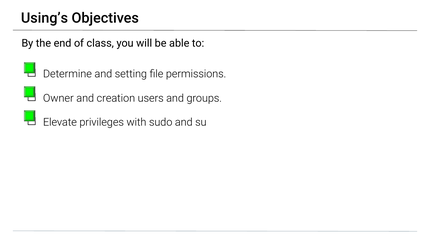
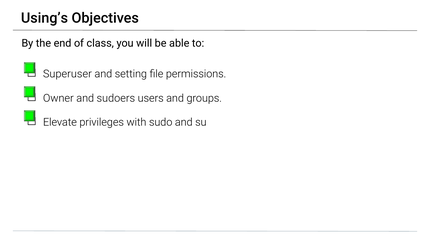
Determine: Determine -> Superuser (67, 74)
creation: creation -> sudoers (116, 98)
